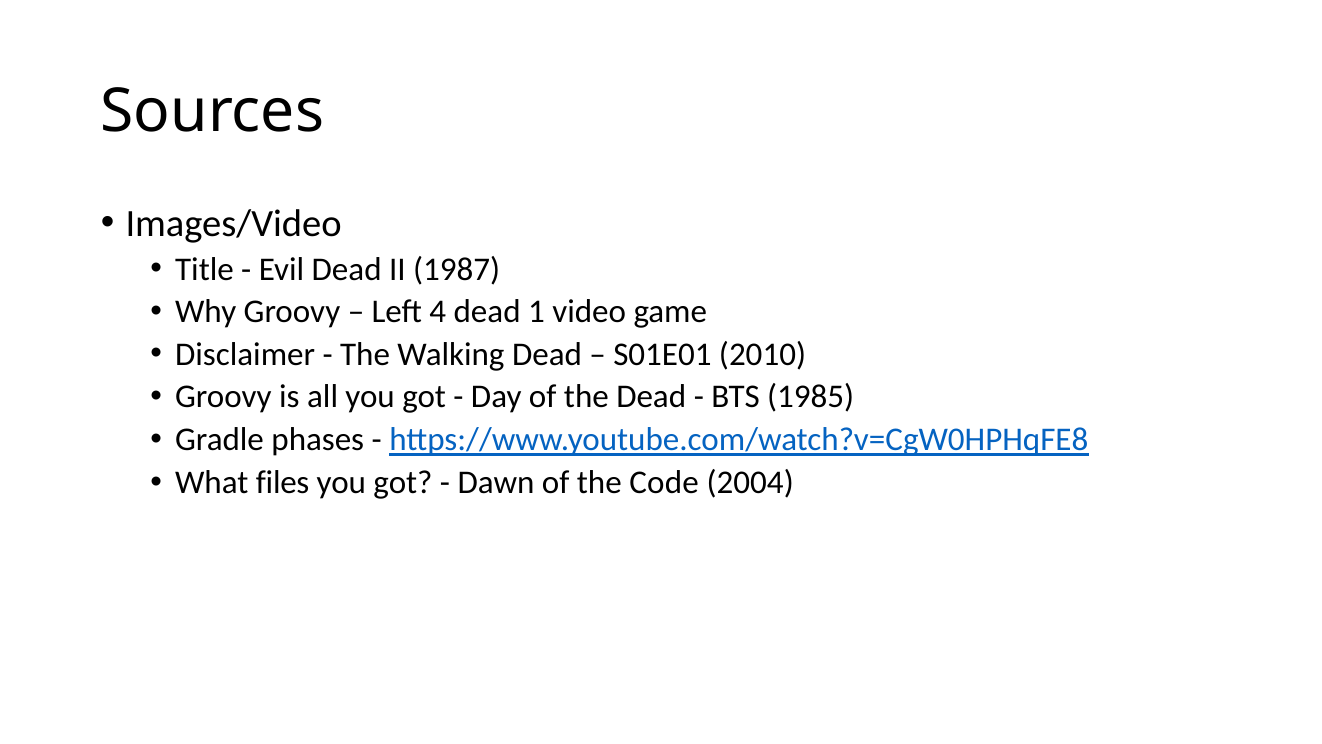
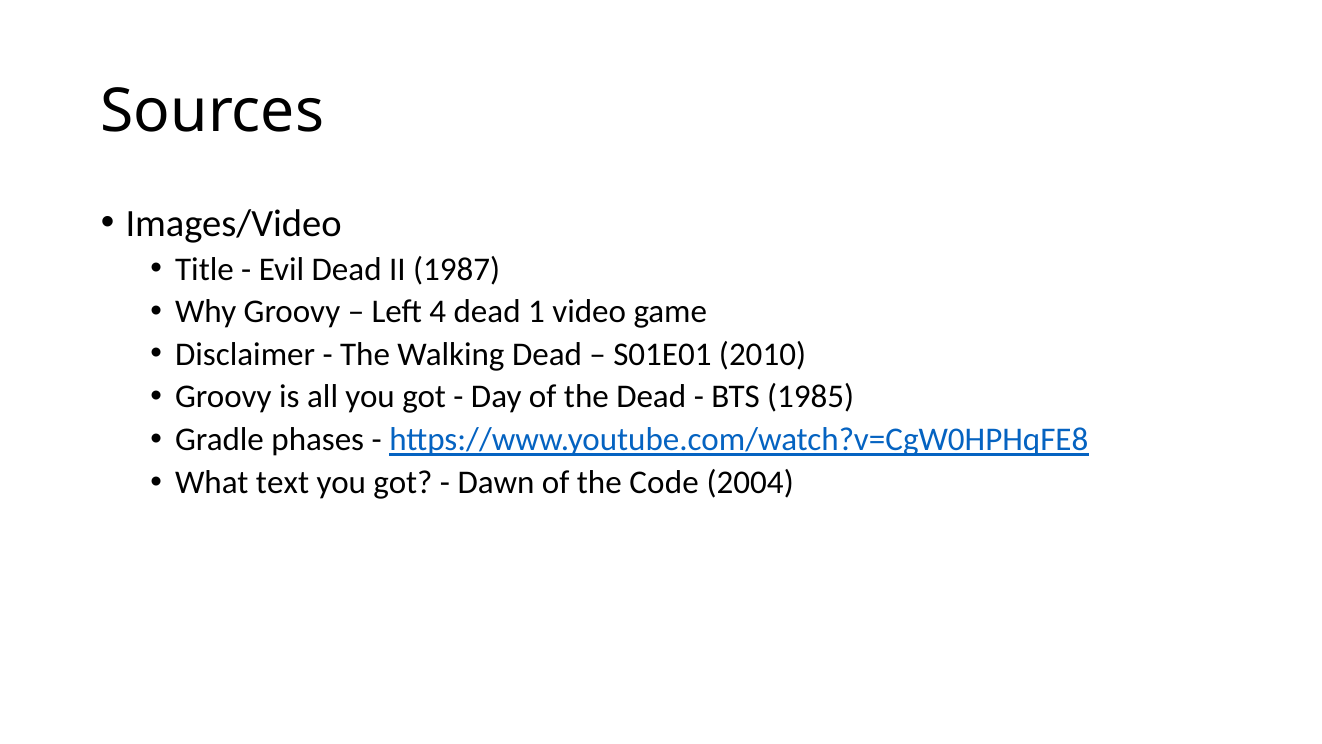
files: files -> text (282, 482)
